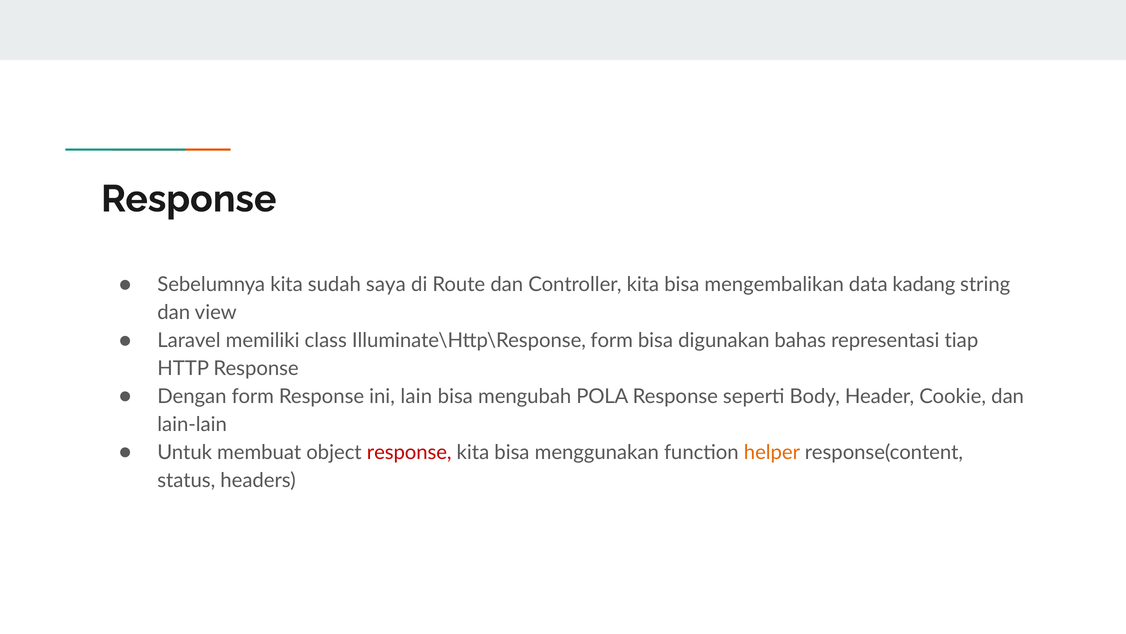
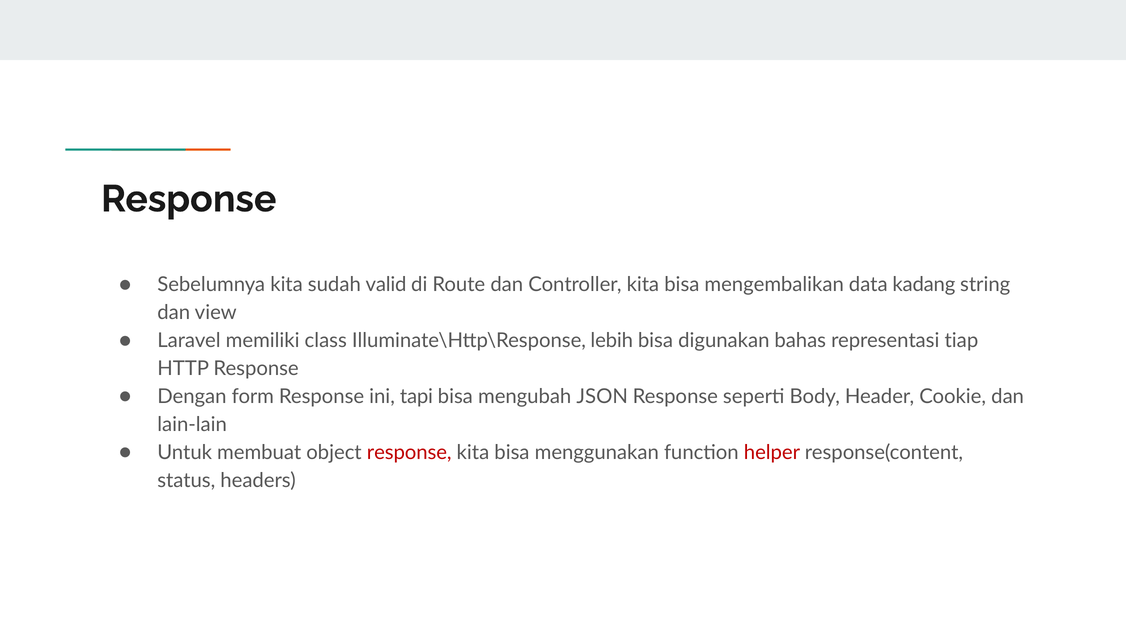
saya: saya -> valid (386, 284)
Illuminate\Http\Response form: form -> lebih (612, 340)
lain: lain -> tapi (416, 396)
POLA: POLA -> JSON (602, 396)
helper colour: orange -> red (772, 452)
